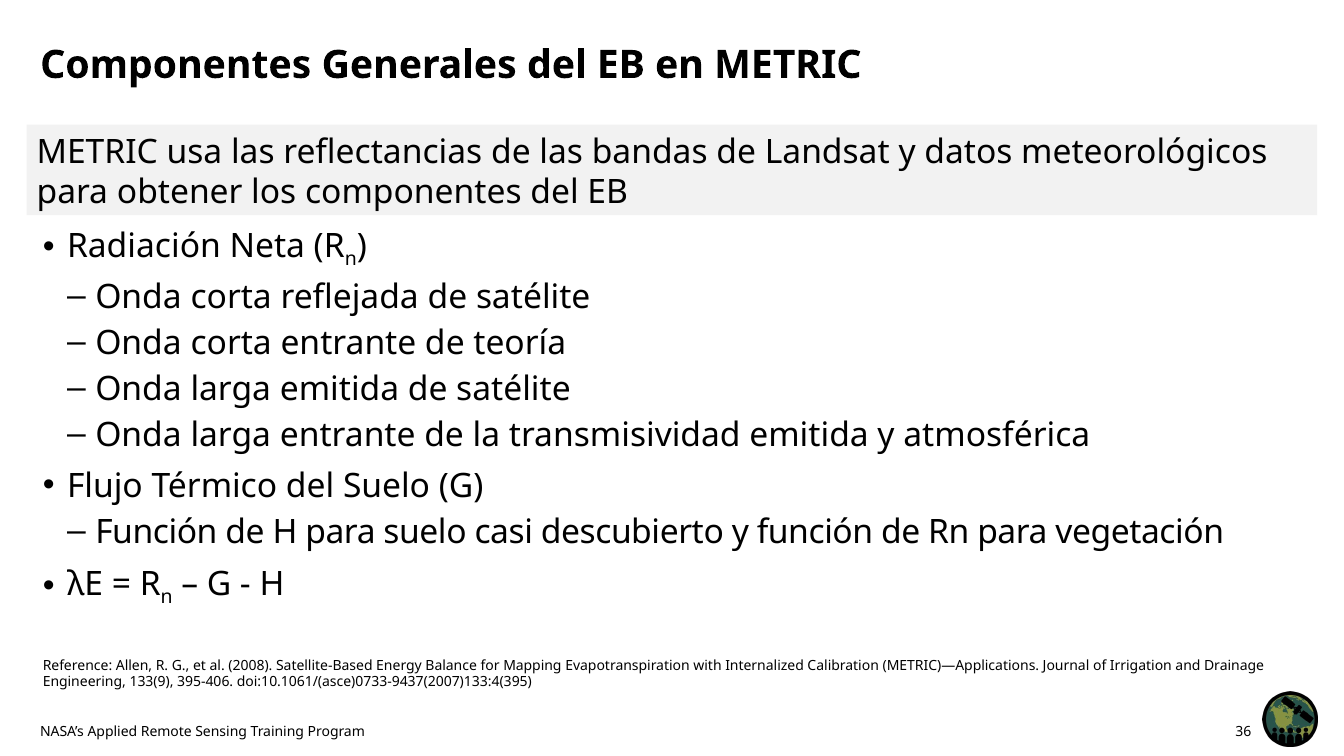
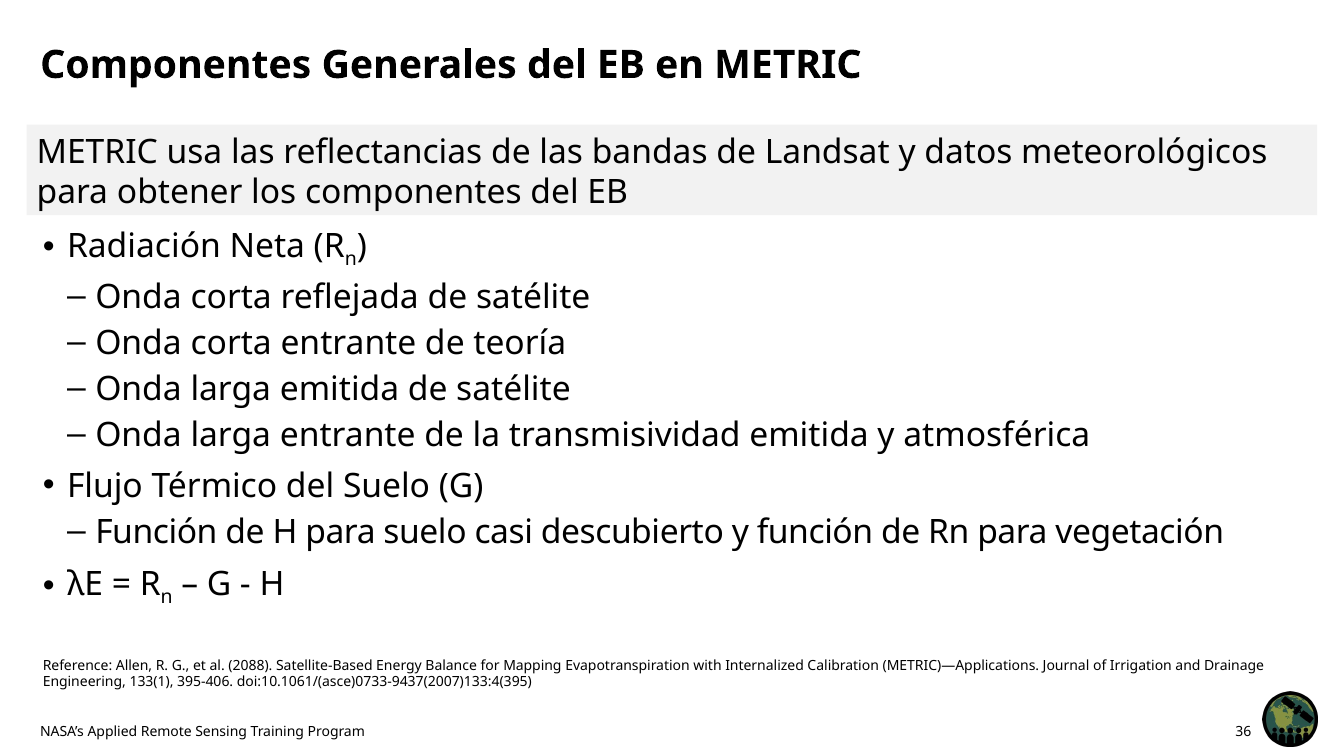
2008: 2008 -> 2088 (250, 666)
133(9: 133(9 -> 133(1 (152, 682)
